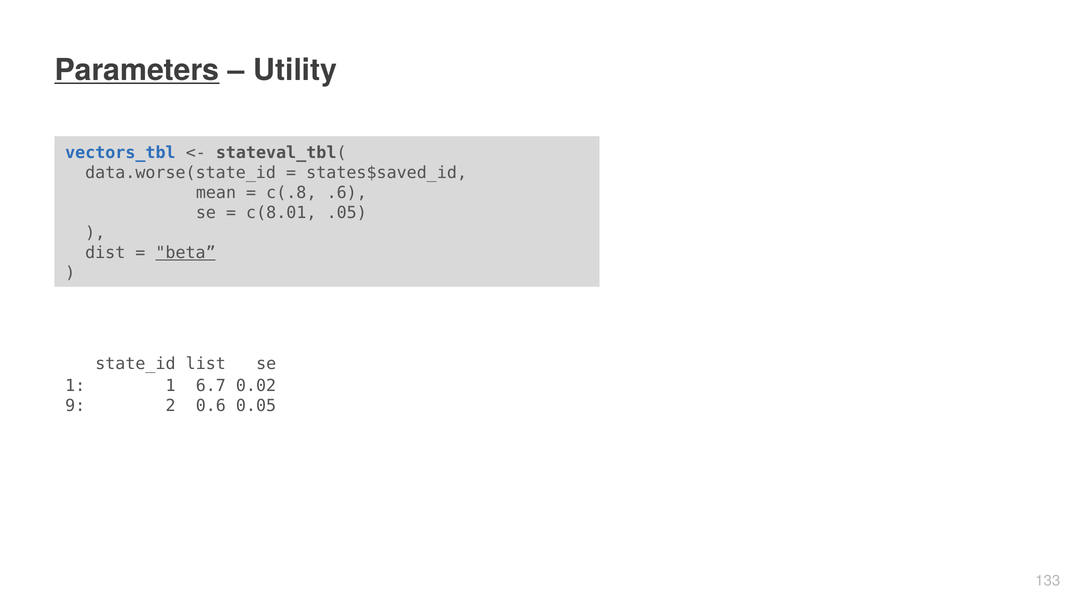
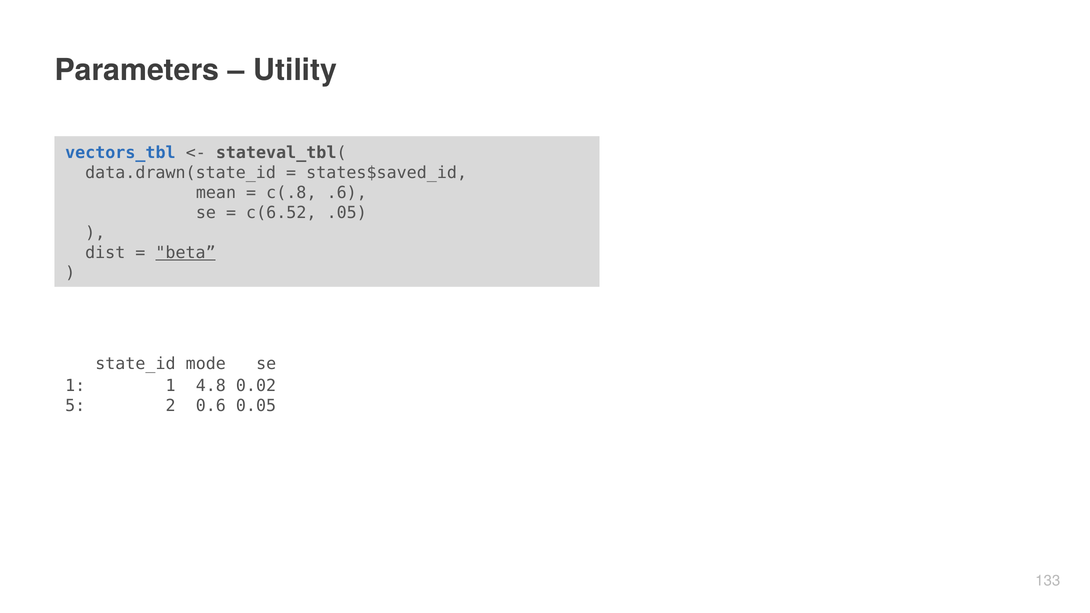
Parameters underline: present -> none (137, 70)
data.worse(state_id: data.worse(state_id -> data.drawn(state_id (181, 173)
c(8.01: c(8.01 -> c(6.52 (281, 213)
list: list -> mode (206, 364)
6.7: 6.7 -> 4.8 (211, 386)
9: 9 -> 5 (75, 406)
